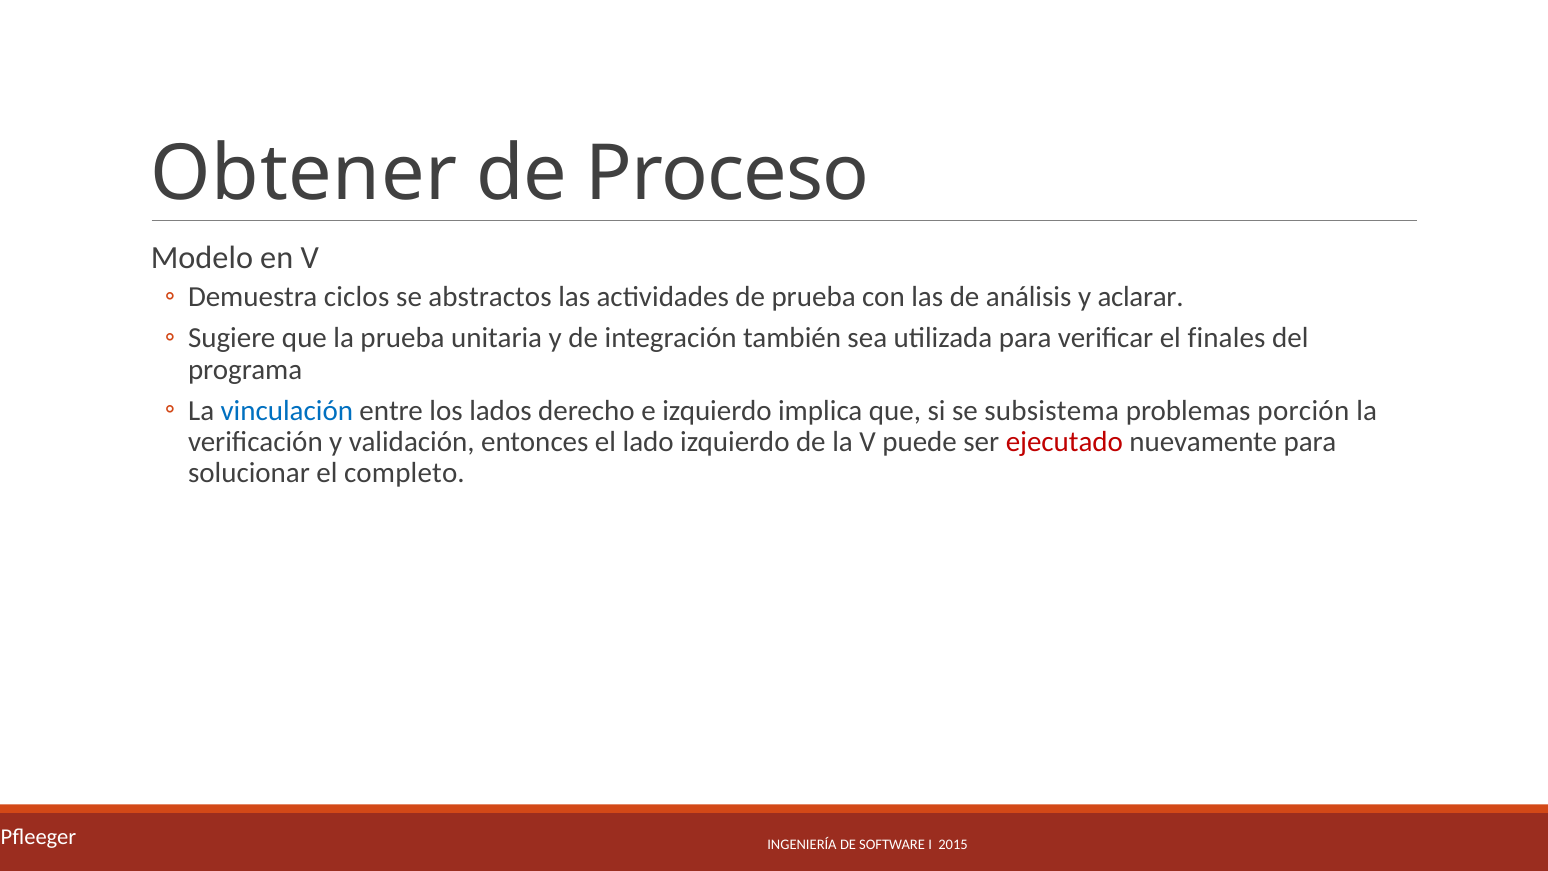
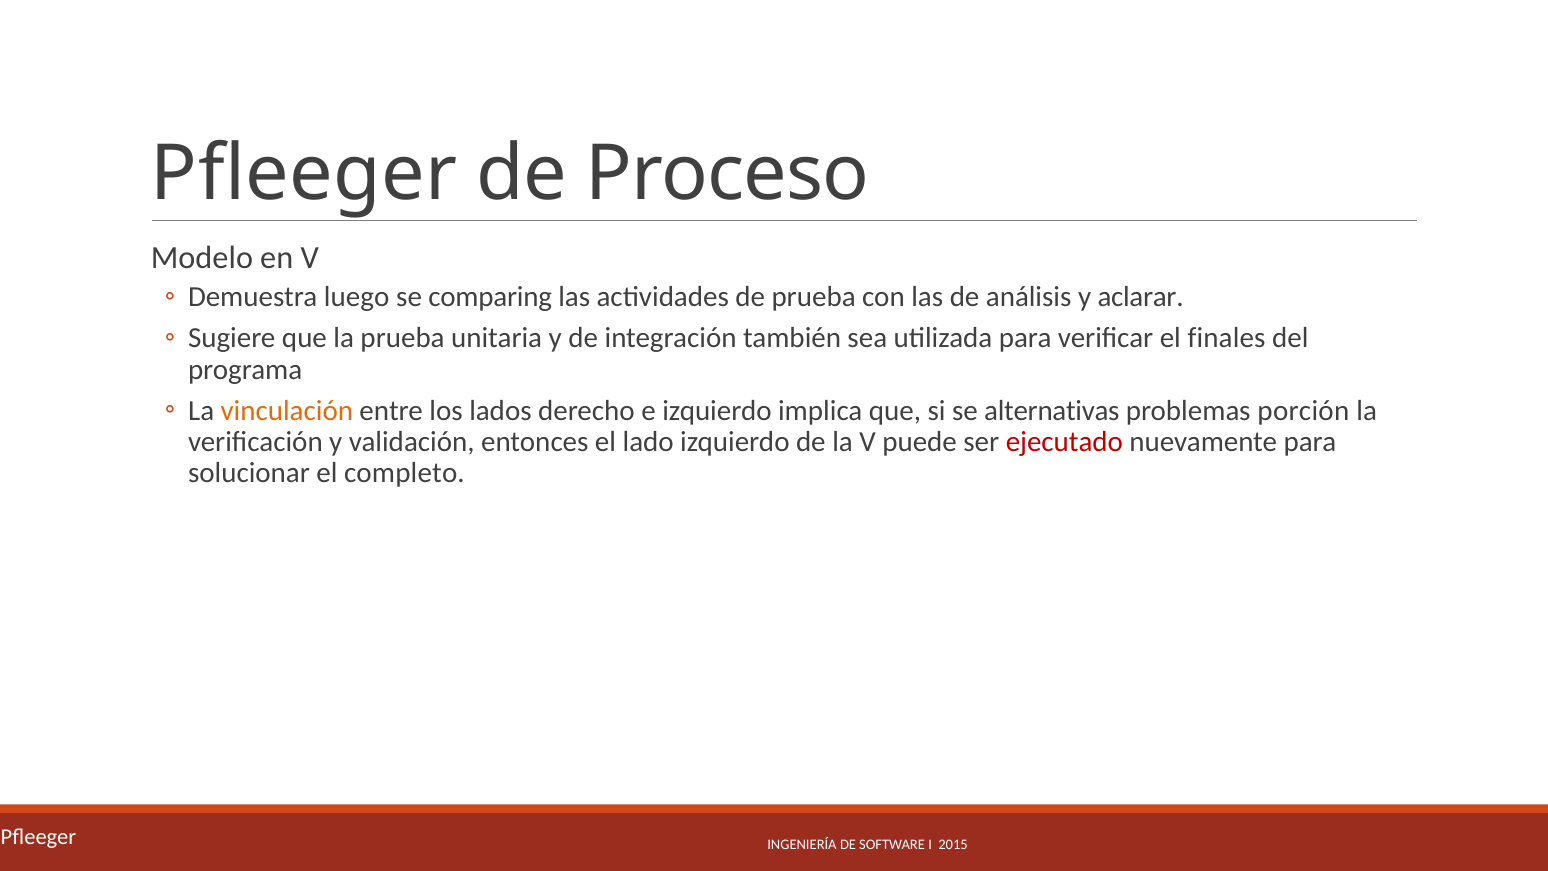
Obtener: Obtener -> Pfleeger (304, 173)
ciclos: ciclos -> luego (357, 297)
abstractos: abstractos -> comparing (490, 297)
vinculación colour: blue -> orange (287, 410)
subsistema: subsistema -> alternativas (1052, 410)
